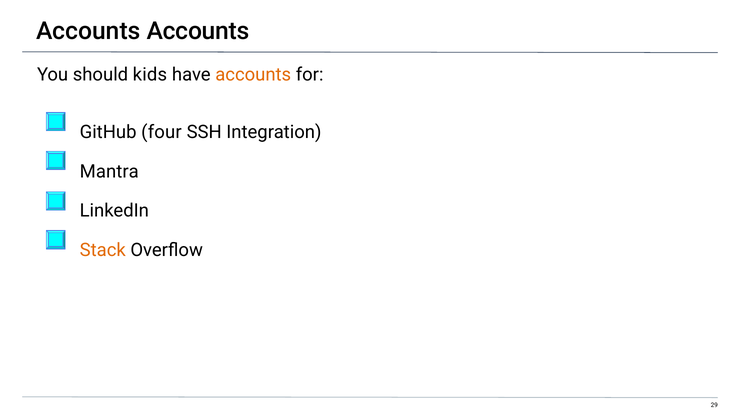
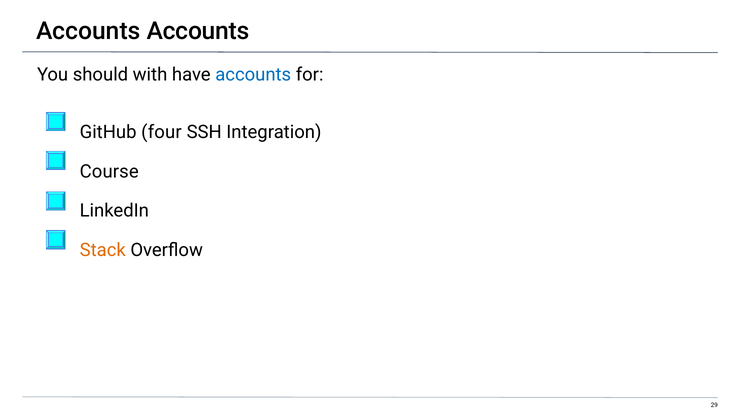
kids: kids -> with (150, 75)
accounts colour: orange -> blue (253, 75)
Mantra: Mantra -> Course (109, 172)
